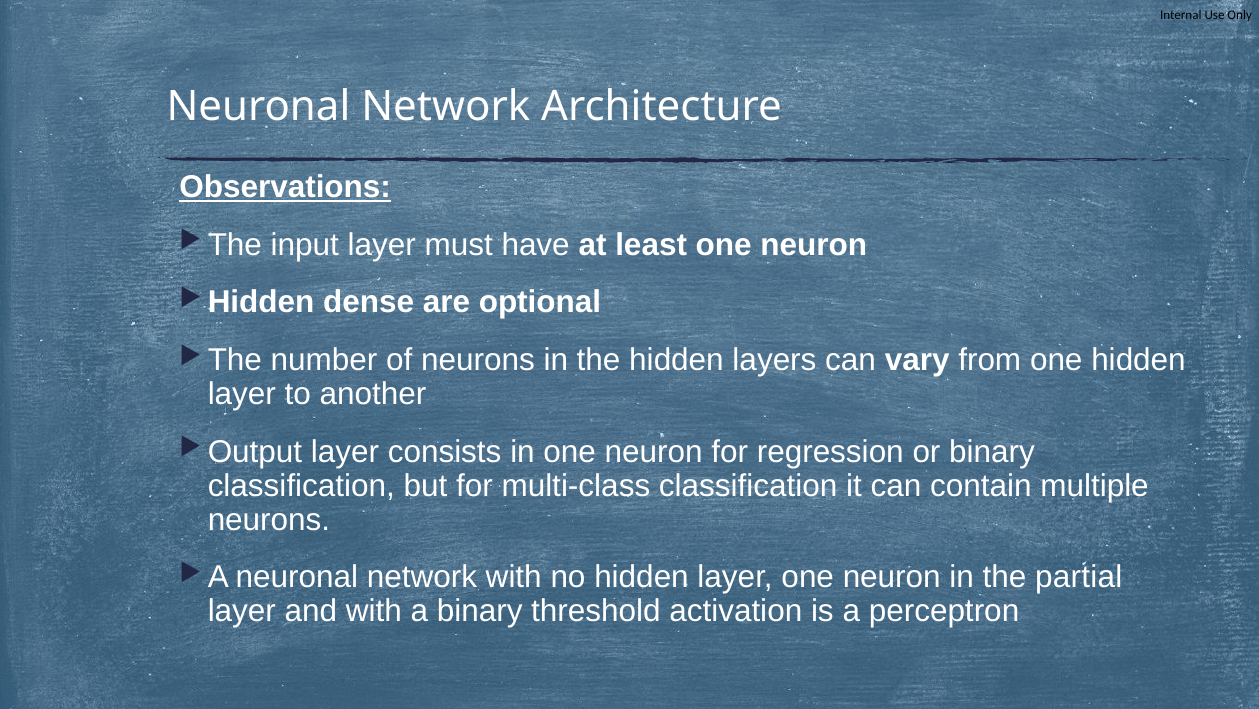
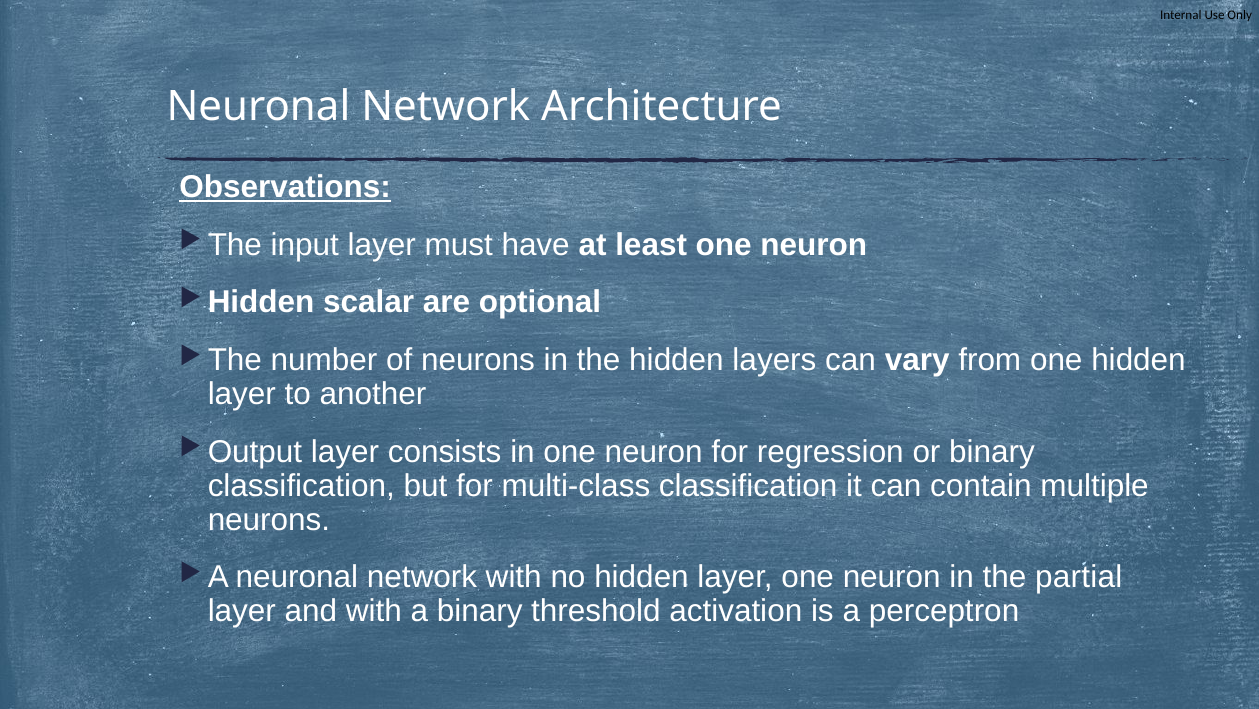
dense: dense -> scalar (369, 302)
